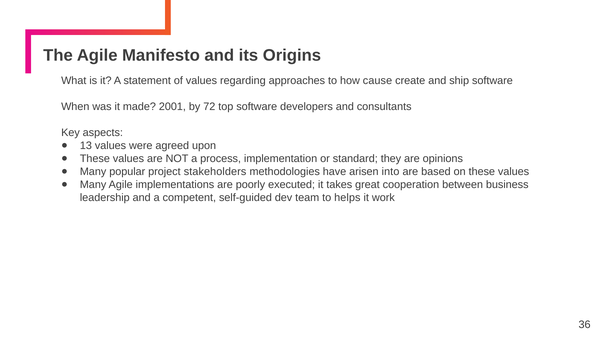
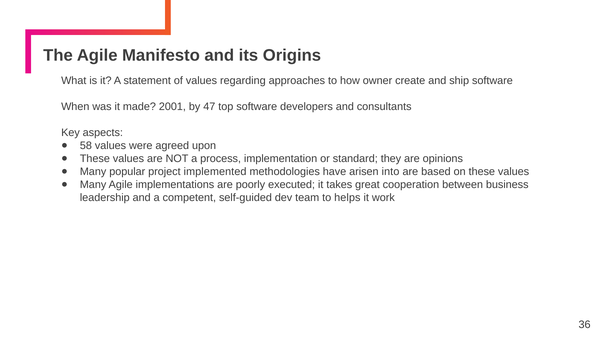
cause: cause -> owner (378, 81)
72: 72 -> 47 (209, 107)
13: 13 -> 58 (86, 146)
stakeholders: stakeholders -> implemented (215, 172)
